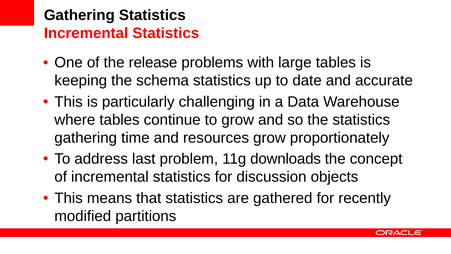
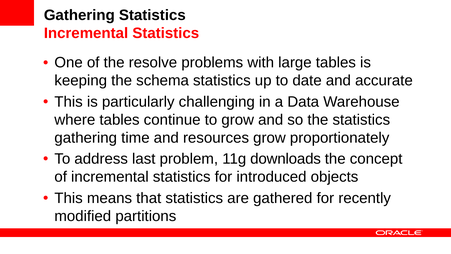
release: release -> resolve (153, 63)
discussion: discussion -> introduced (271, 177)
